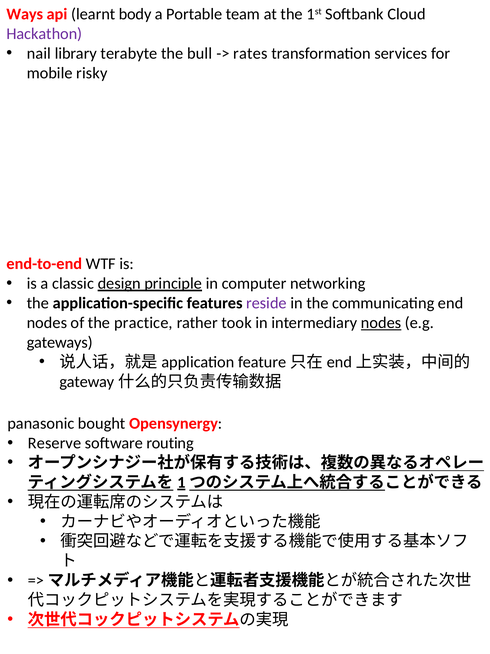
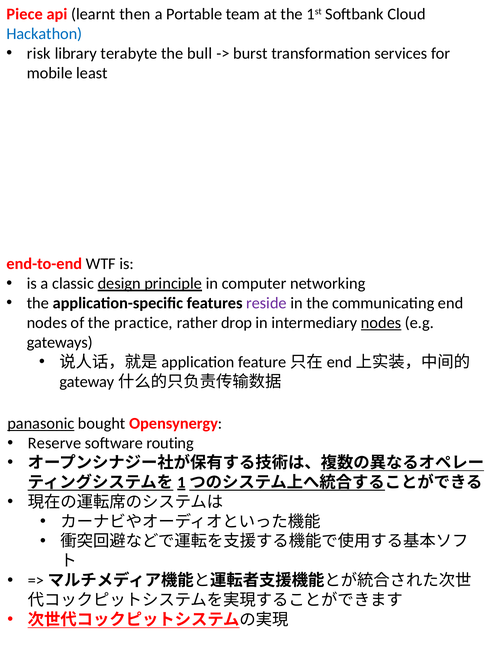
Ways: Ways -> Piece (25, 14)
body: body -> then (135, 14)
Hackathon colour: purple -> blue (44, 34)
nail: nail -> risk (39, 53)
rates: rates -> burst (250, 53)
risky: risky -> least (92, 73)
took: took -> drop (237, 322)
panasonic underline: none -> present (41, 423)
